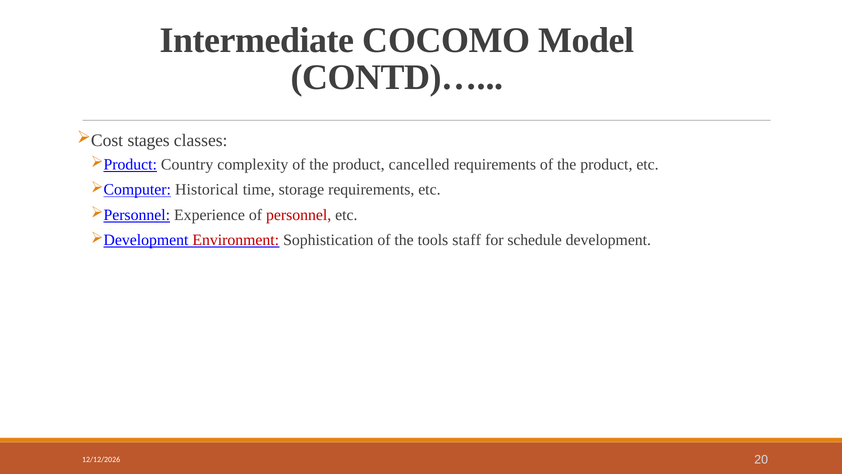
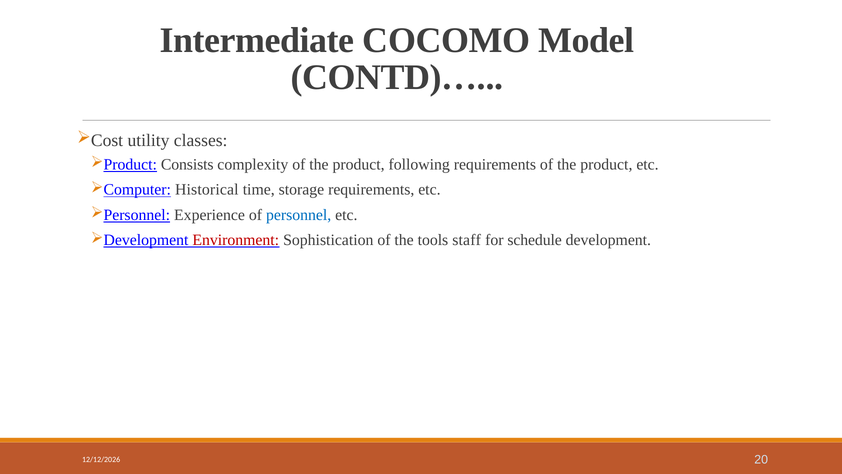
stages: stages -> utility (149, 140)
Country: Country -> Consists (187, 164)
cancelled: cancelled -> following (419, 164)
personnel colour: red -> blue (299, 215)
